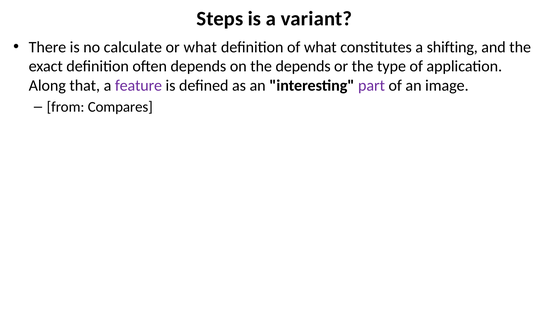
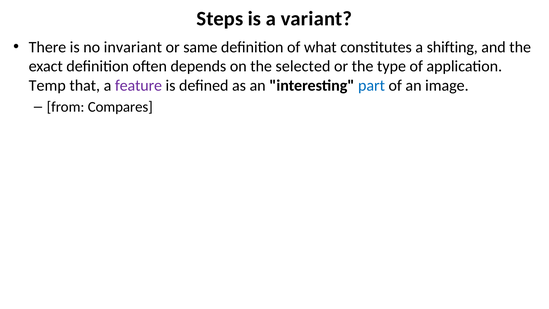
calculate: calculate -> invariant (133, 47)
or what: what -> same (200, 47)
the depends: depends -> selected (303, 66)
Along: Along -> Temp (47, 86)
part colour: purple -> blue (372, 86)
